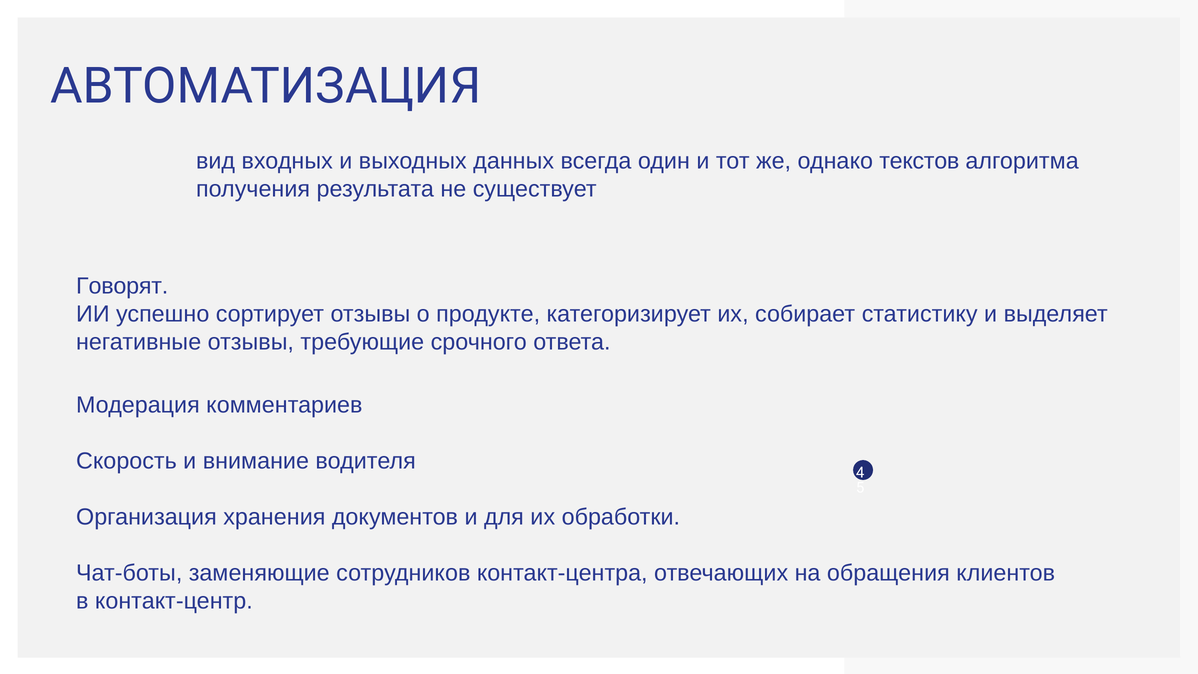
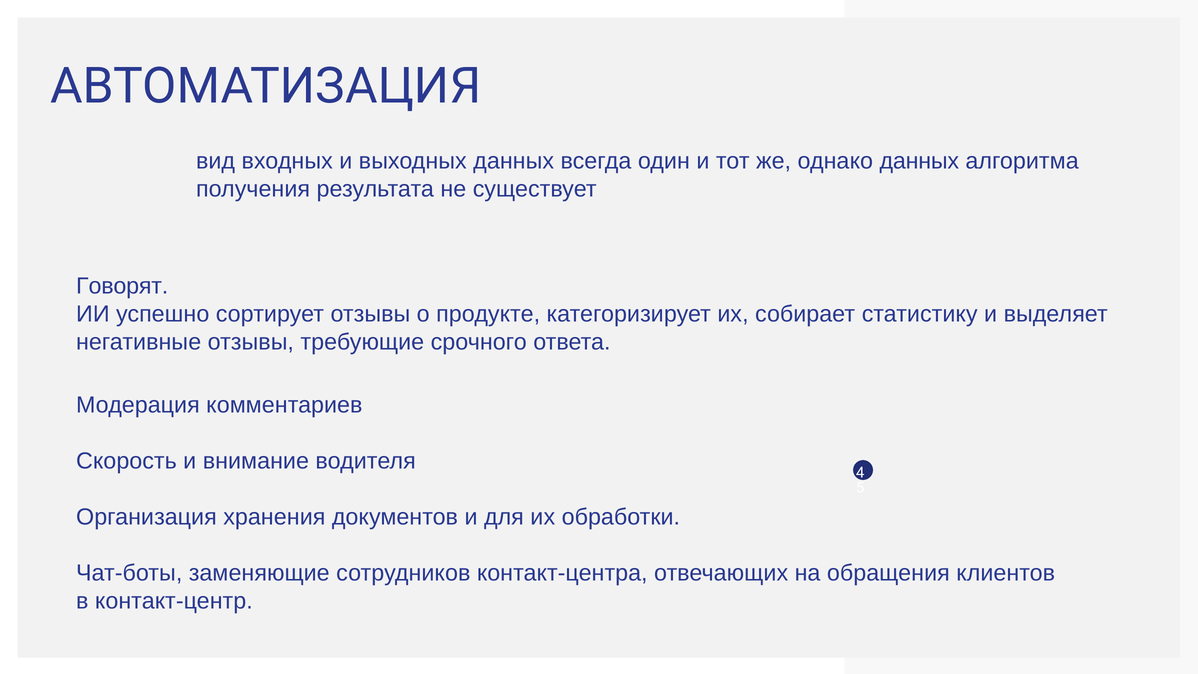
однако текстов: текстов -> данных (919, 161)
